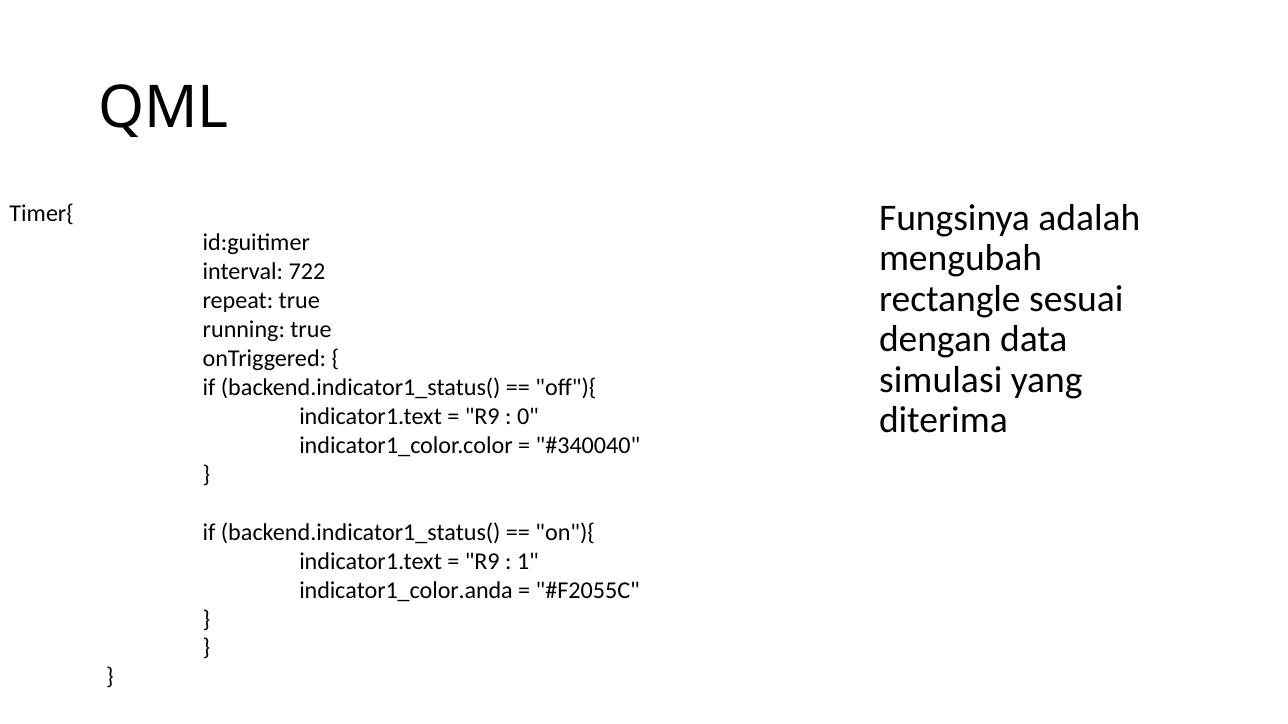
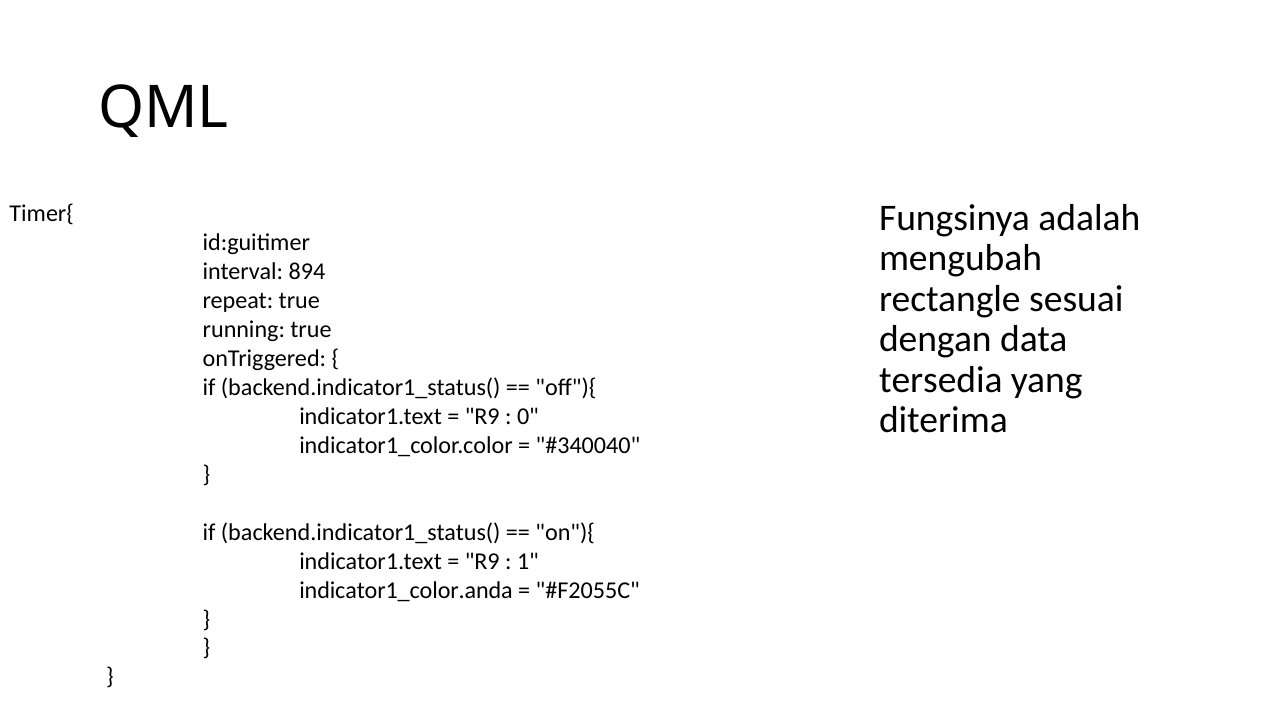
722: 722 -> 894 (307, 272)
simulasi: simulasi -> tersedia (941, 380)
